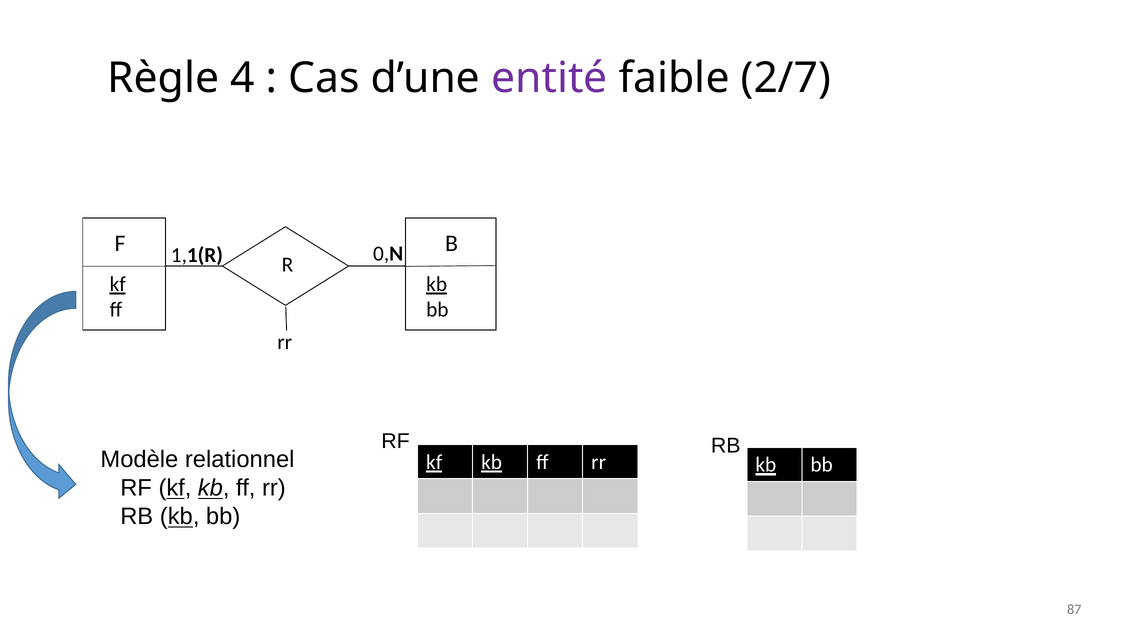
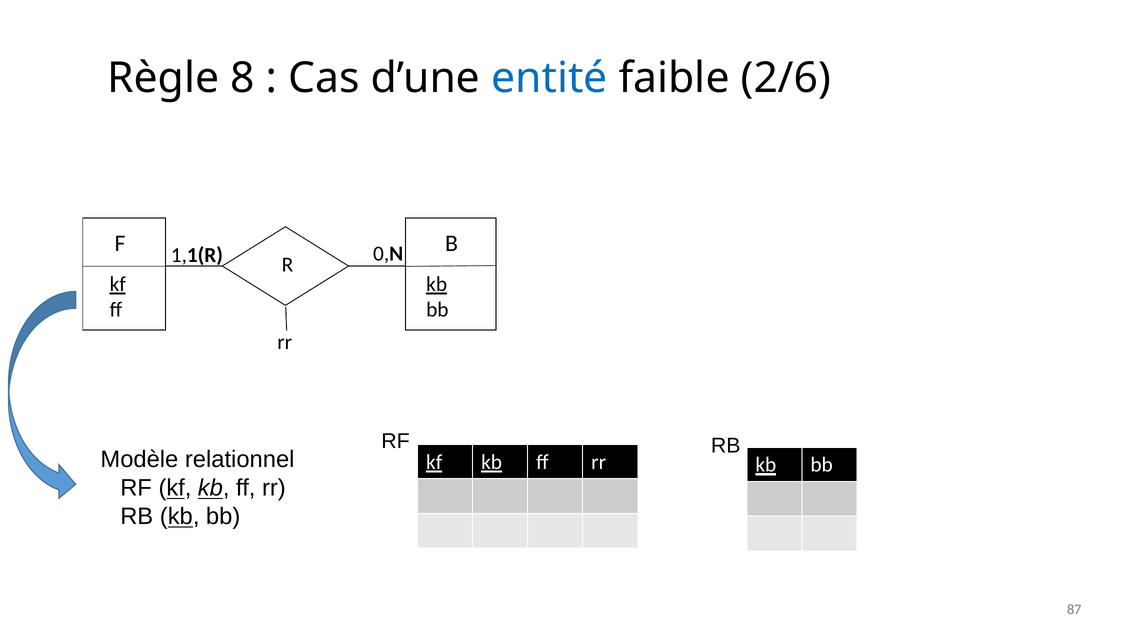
4: 4 -> 8 (242, 78)
entité colour: purple -> blue (549, 78)
2/7: 2/7 -> 2/6 (786, 78)
